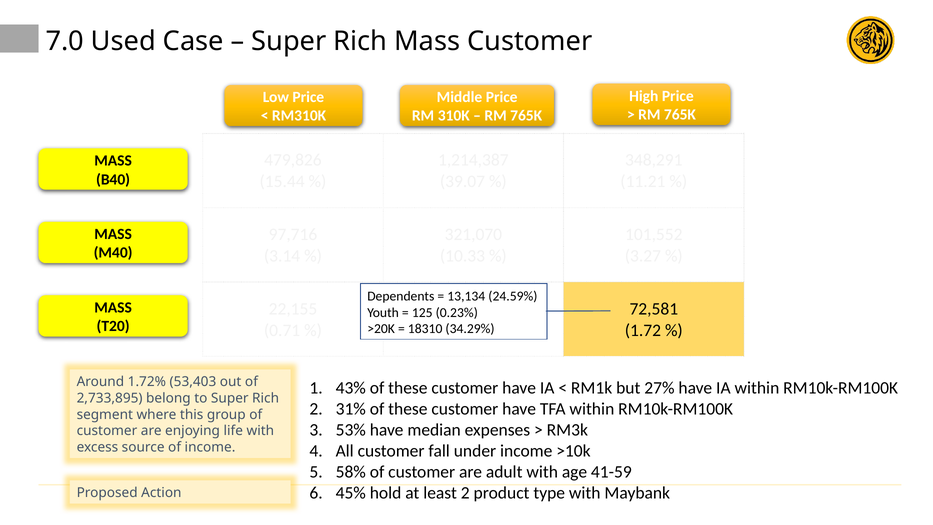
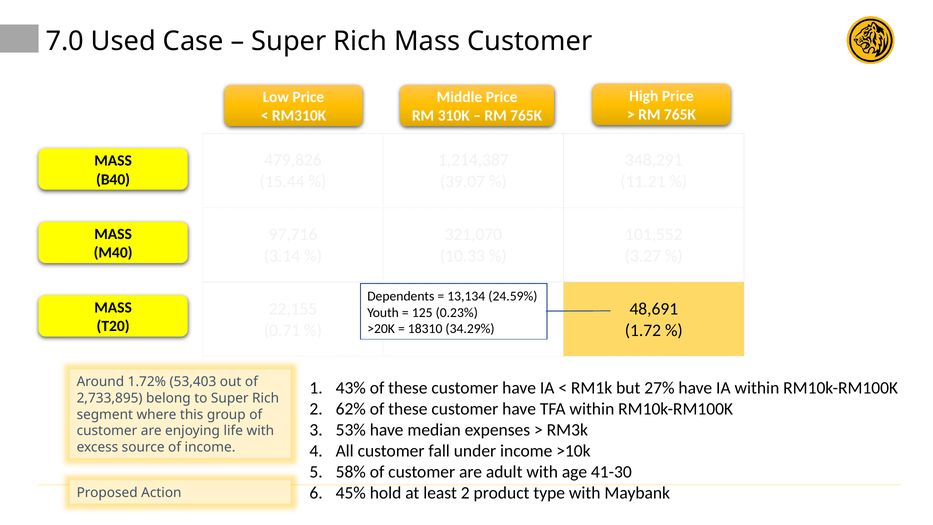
72,581: 72,581 -> 48,691 (654, 309)
31%: 31% -> 62% (351, 409)
41-59: 41-59 -> 41-30 (611, 472)
